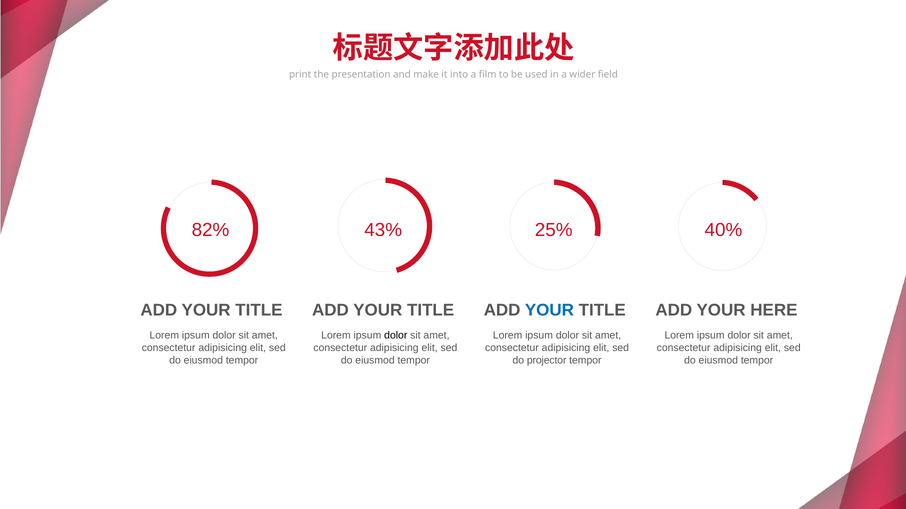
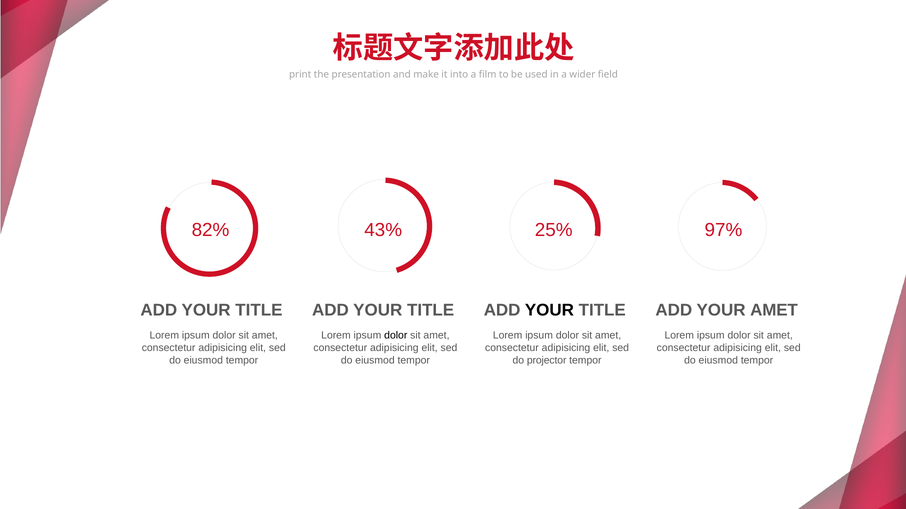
40%: 40% -> 97% (723, 230)
YOUR colour: blue -> black (549, 310)
YOUR HERE: HERE -> AMET (774, 310)
